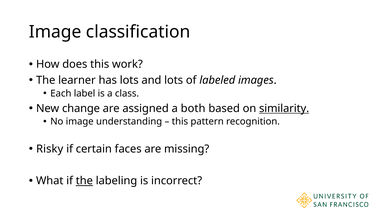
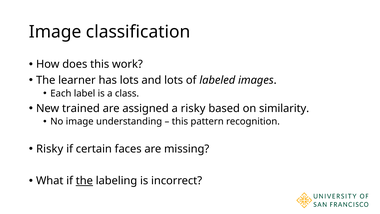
change: change -> trained (81, 108)
a both: both -> risky (193, 108)
similarity underline: present -> none (284, 108)
